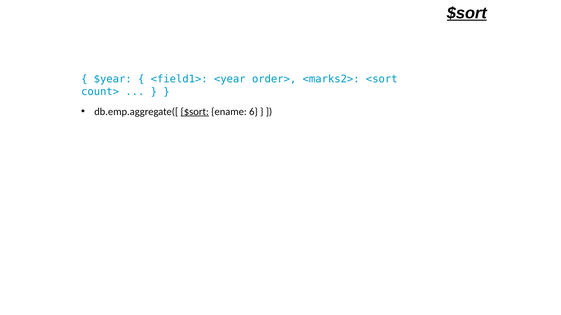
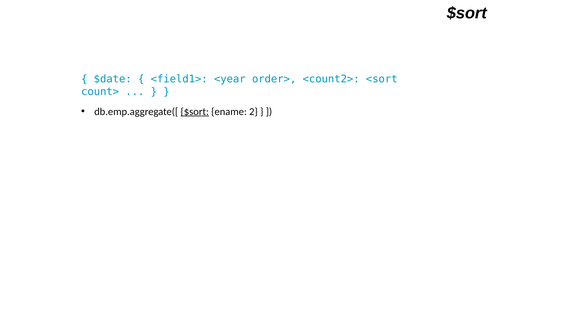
$sort underline: present -> none (467, 13)
$year: $year -> $date (113, 79)
<marks2>: <marks2> -> <count2> (331, 79)
6: 6 -> 2 (253, 112)
